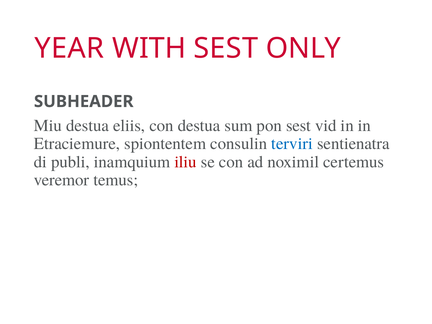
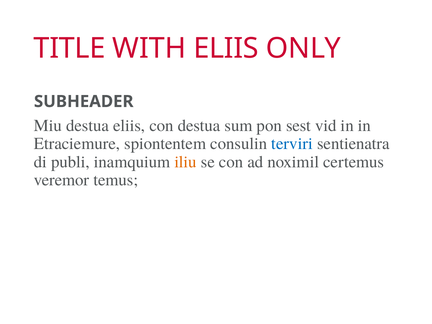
YEAR: YEAR -> TITLE (70, 48)
WITH SEST: SEST -> ELIIS (226, 48)
iliu colour: red -> orange (186, 162)
